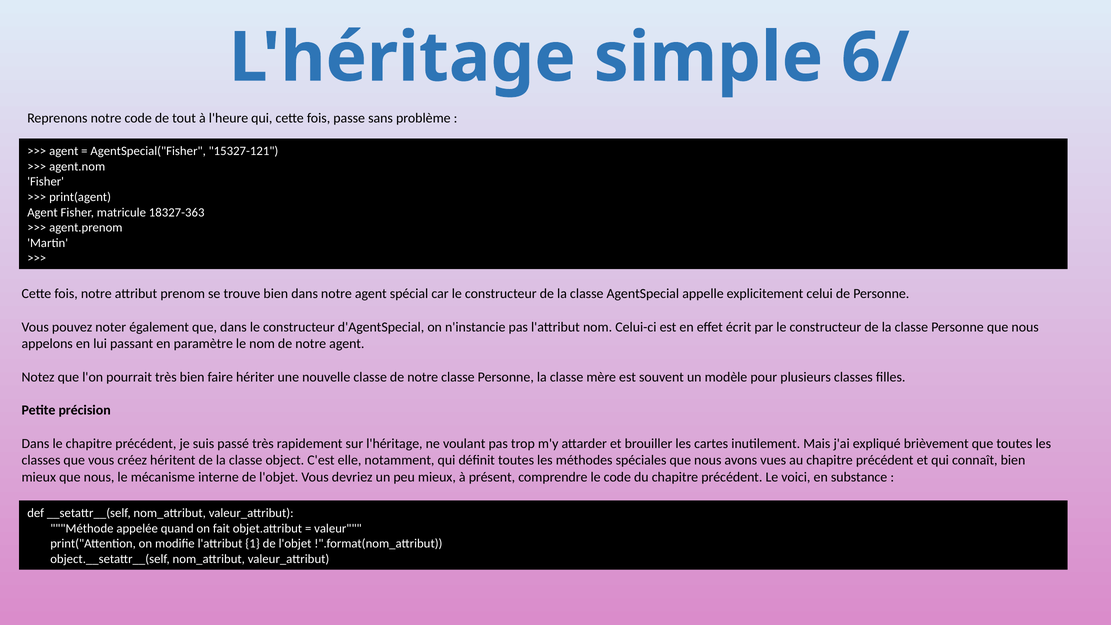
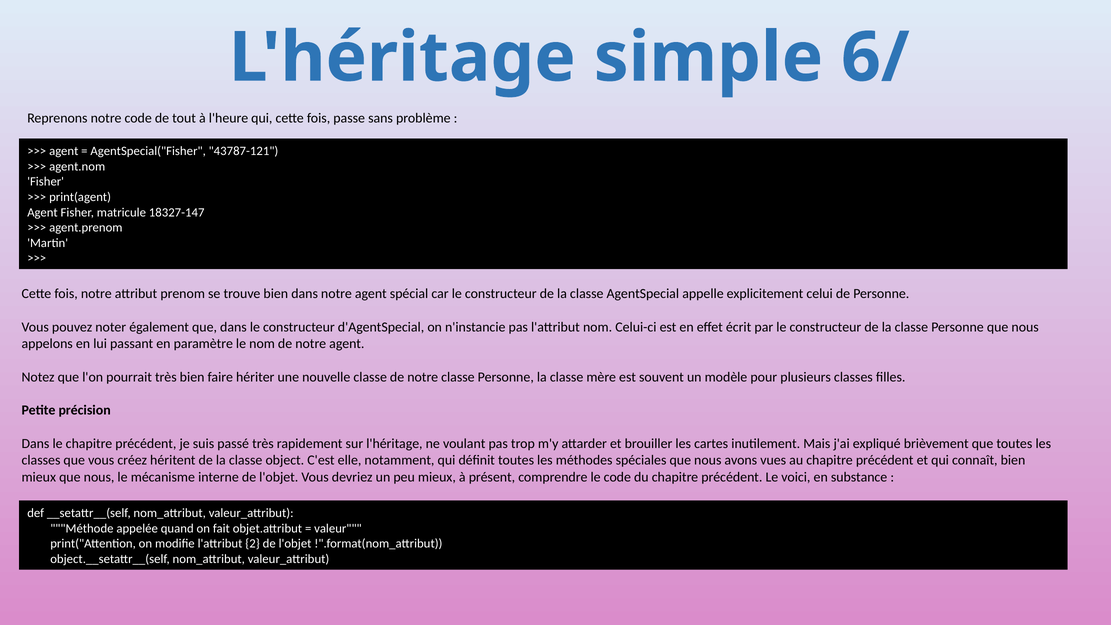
15327-121: 15327-121 -> 43787-121 (243, 151)
18327-363: 18327-363 -> 18327-147 (177, 212)
1: 1 -> 2 (253, 544)
